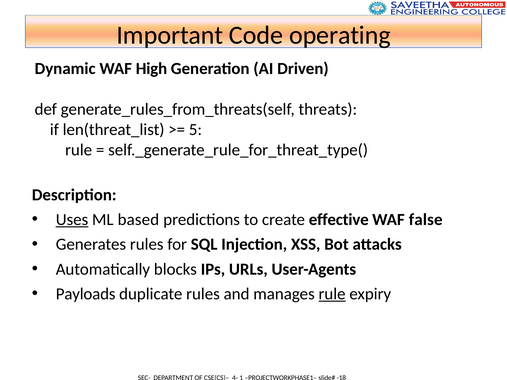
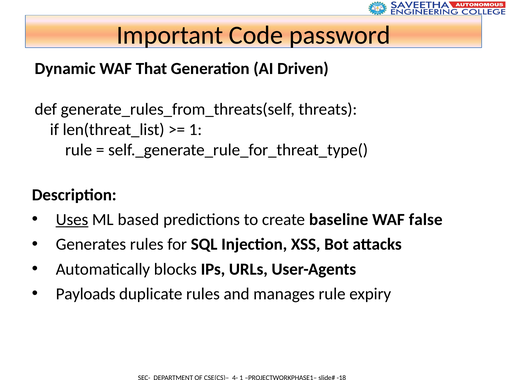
operating: operating -> password (340, 35)
High: High -> That (151, 69)
5: 5 -> 1 (195, 130)
effective: effective -> baseline (339, 220)
rule underline: present -> none (332, 294)
